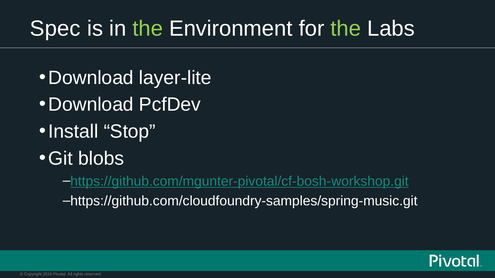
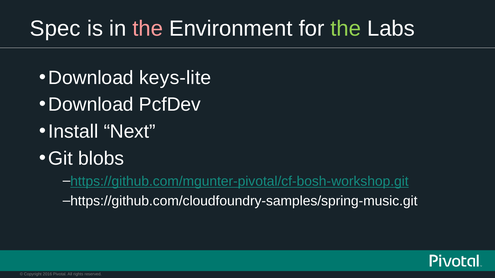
the colour: light green -> pink (148, 29)
layer-lite: layer-lite -> keys-lite (175, 78)
Stop: Stop -> Next (130, 132)
